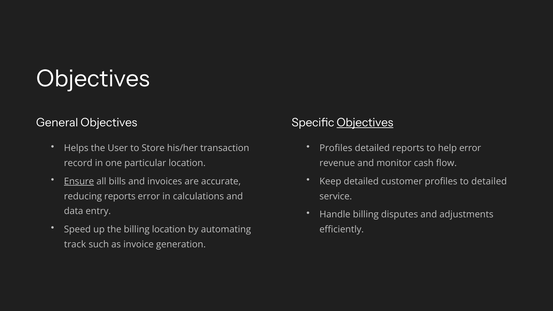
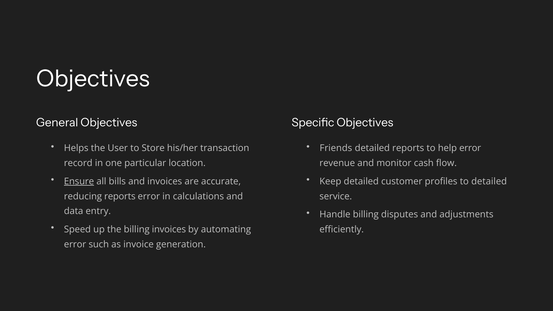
Objectives underline: present -> none (365, 123)
Profiles: Profiles -> Friends (336, 148)
billing location: location -> invoices (169, 229)
track: track -> error (75, 244)
